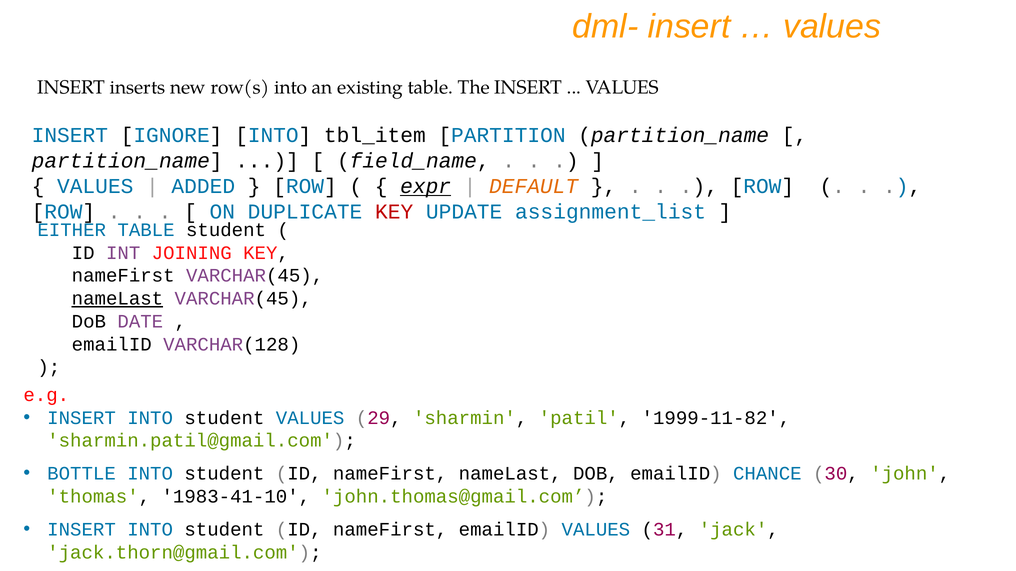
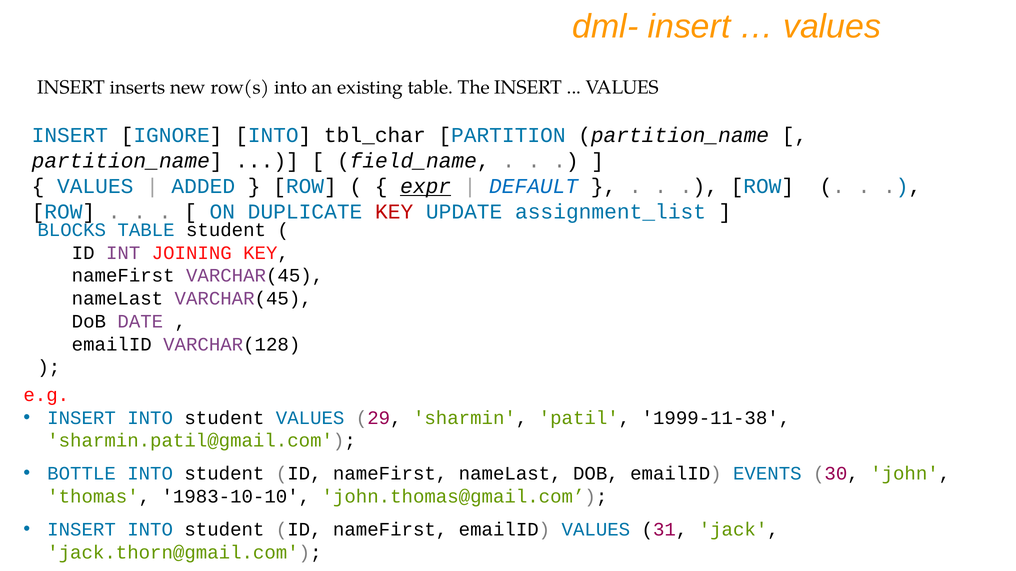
tbl_item: tbl_item -> tbl_char (375, 136)
DEFAULT colour: orange -> blue (534, 186)
EITHER: EITHER -> BLOCKS (72, 230)
nameLast underline: present -> none (117, 299)
1999-11-82: 1999-11-82 -> 1999-11-38 (716, 418)
CHANCE: CHANCE -> EVENTS (767, 474)
1983-41-10: 1983-41-10 -> 1983-10-10 (236, 497)
